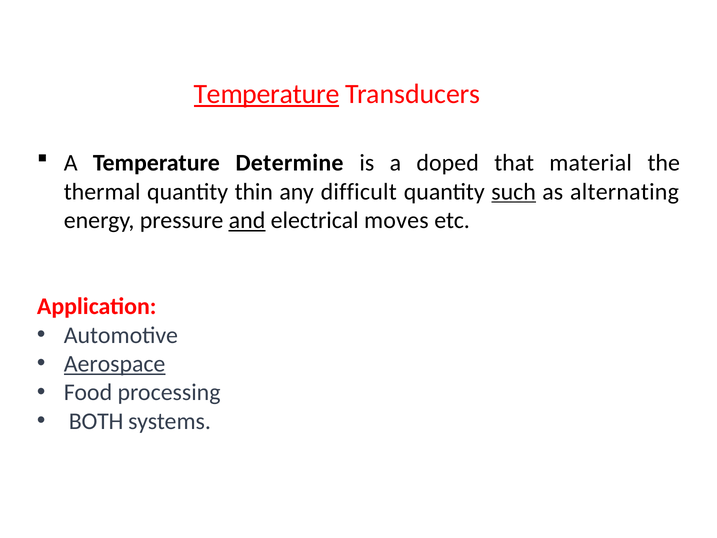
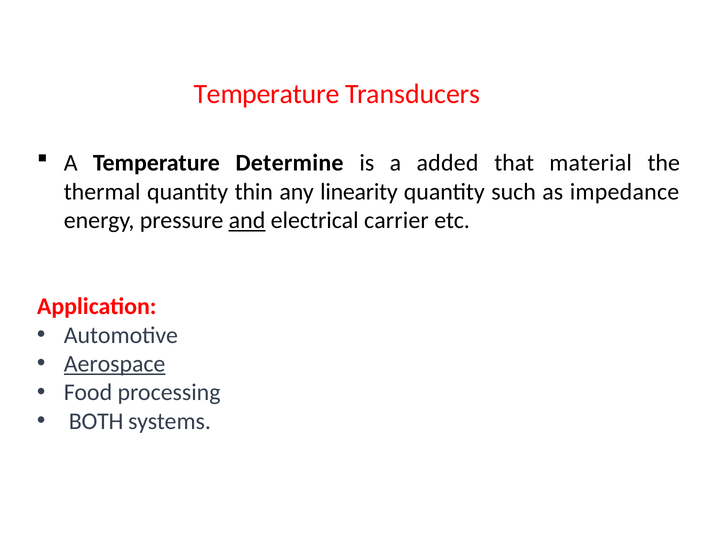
Temperature underline: present -> none (267, 94)
doped: doped -> added (448, 163)
difficult: difficult -> linearity (359, 192)
such underline: present -> none (514, 192)
alternating: alternating -> impedance (625, 192)
moves: moves -> carrier (396, 220)
